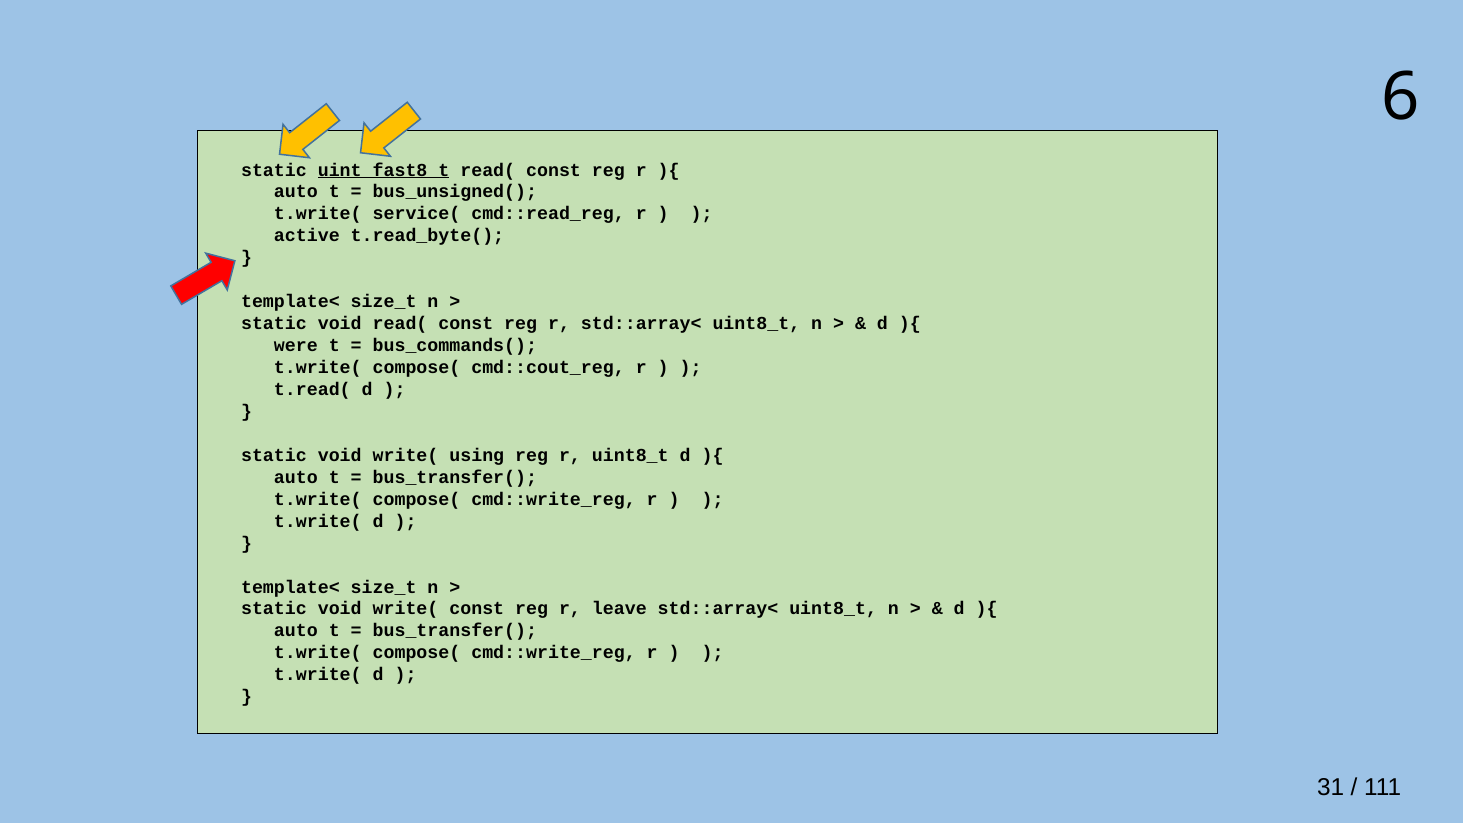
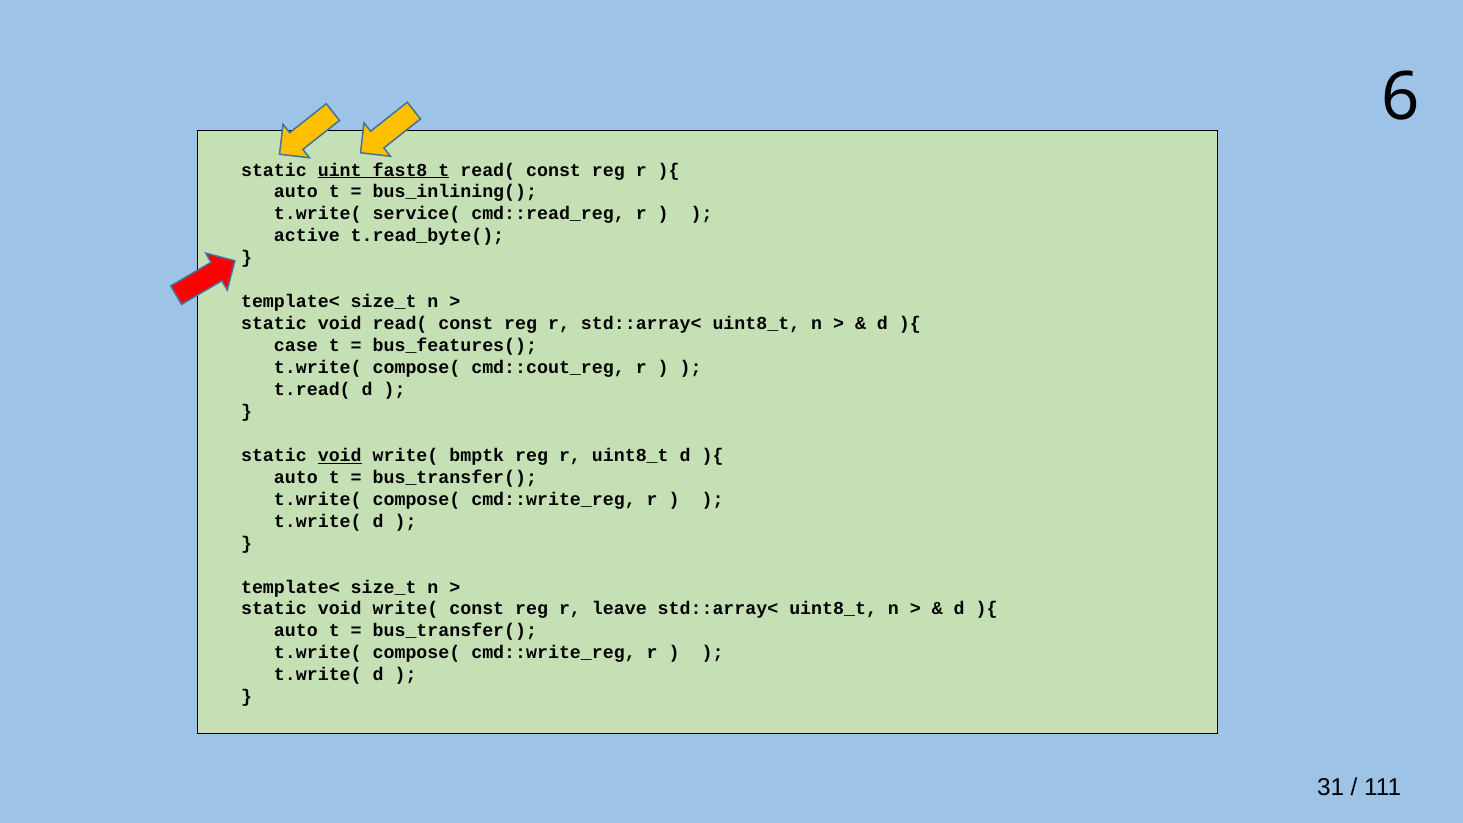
bus_unsigned(: bus_unsigned( -> bus_inlining( (455, 192)
were: were -> case (296, 346)
bus_commands(: bus_commands( -> bus_features( (455, 346)
void underline: none -> present (340, 455)
using: using -> bmptk (477, 455)
